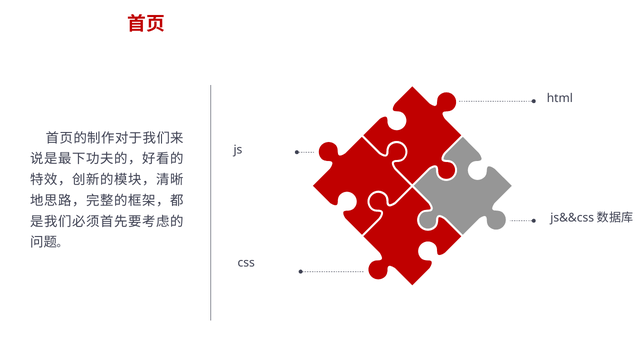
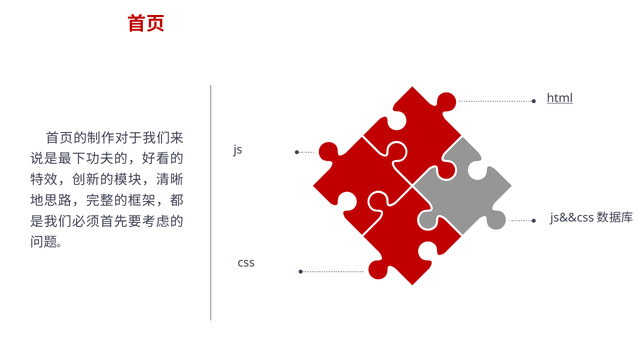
html underline: none -> present (560, 98)
